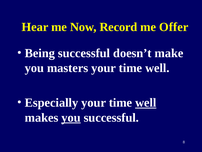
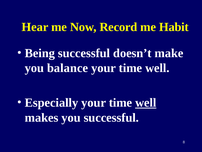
Offer: Offer -> Habit (174, 27)
masters: masters -> balance (68, 68)
you underline: present -> none (71, 117)
